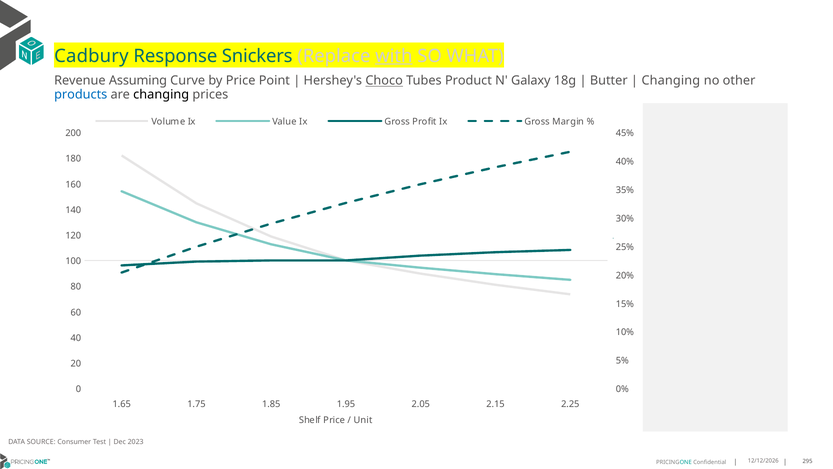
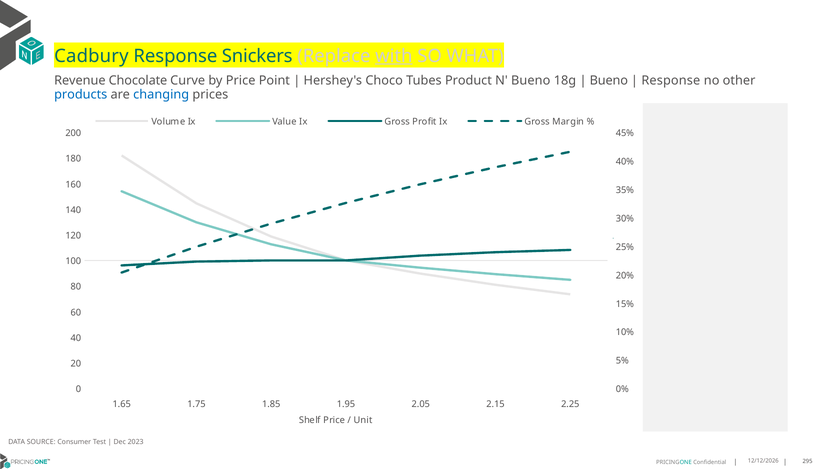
Assuming: Assuming -> Chocolate (138, 81)
Choco underline: present -> none (384, 81)
N Galaxy: Galaxy -> Bueno (531, 81)
Butter: Butter -> Bueno (609, 81)
Changing: Changing -> Response (671, 81)
changing colour: black -> blue (161, 94)
